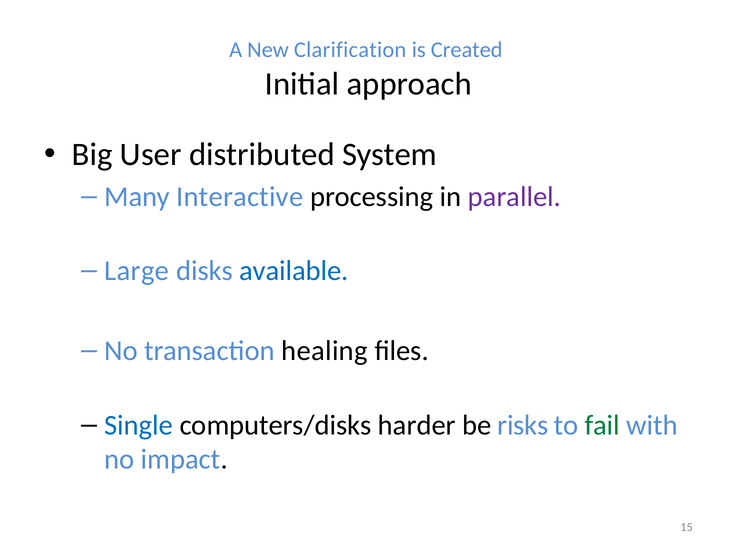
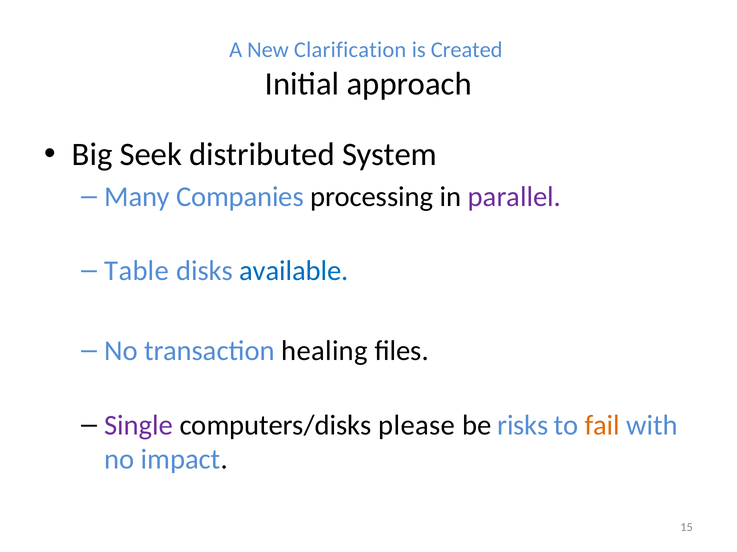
User: User -> Seek (151, 155)
Interactive: Interactive -> Companies (240, 197)
Large: Large -> Table (137, 271)
Single colour: blue -> purple (139, 426)
harder: harder -> please (417, 426)
fail colour: green -> orange (602, 426)
